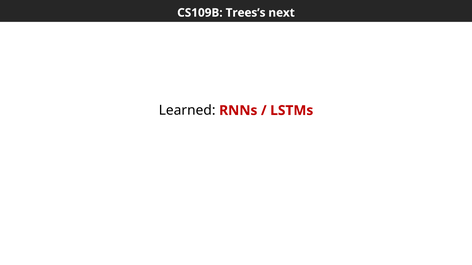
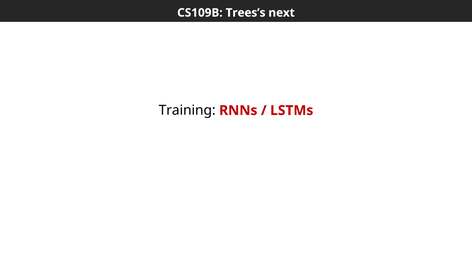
Learned: Learned -> Training (187, 111)
